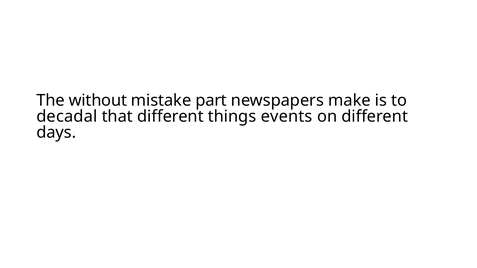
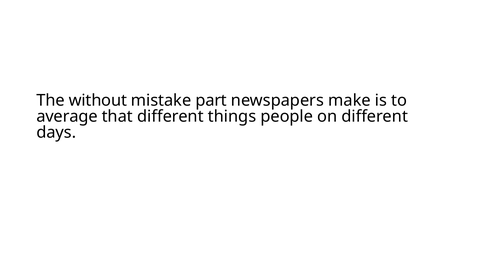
decadal: decadal -> average (67, 116)
events: events -> people (287, 116)
